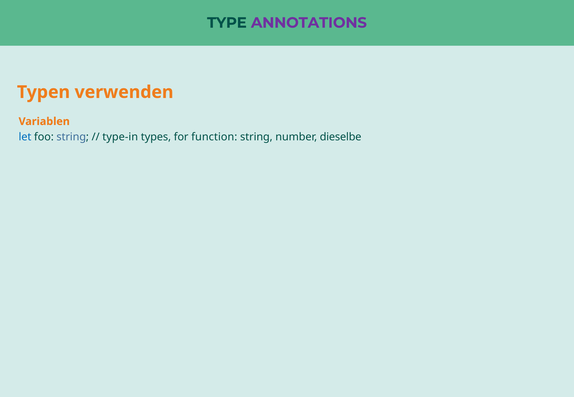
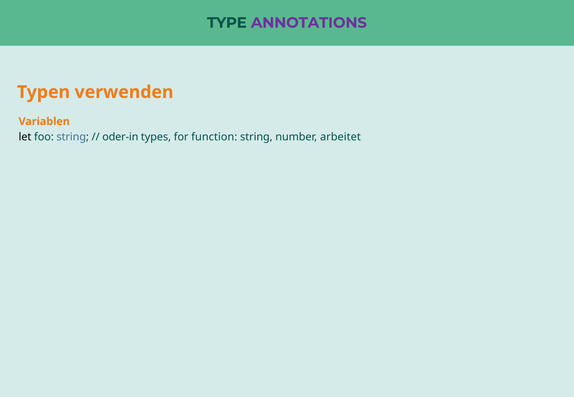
let colour: blue -> black (25, 137)
type-in: type-in -> oder-in (120, 137)
dieselbe: dieselbe -> arbeitet (340, 137)
